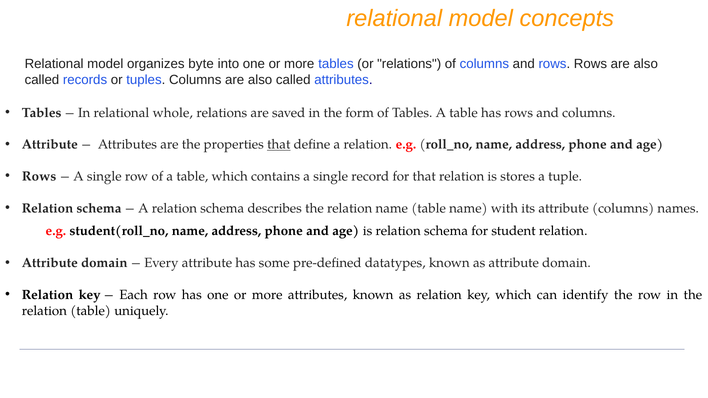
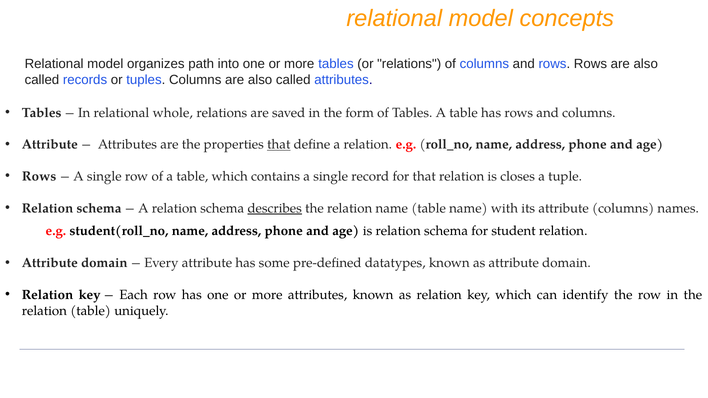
byte: byte -> path (201, 64)
stores: stores -> closes (518, 176)
describes underline: none -> present (275, 208)
